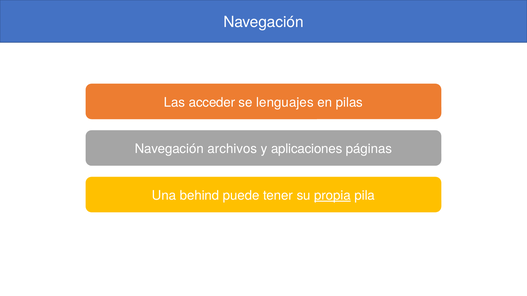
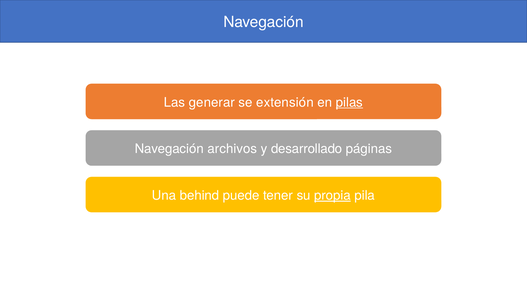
acceder: acceder -> generar (212, 102)
lenguajes: lenguajes -> extensión (285, 102)
pilas underline: none -> present (349, 102)
aplicaciones: aplicaciones -> desarrollado (307, 149)
